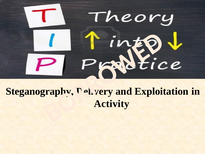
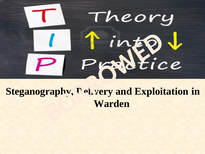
Activity: Activity -> Warden (112, 104)
